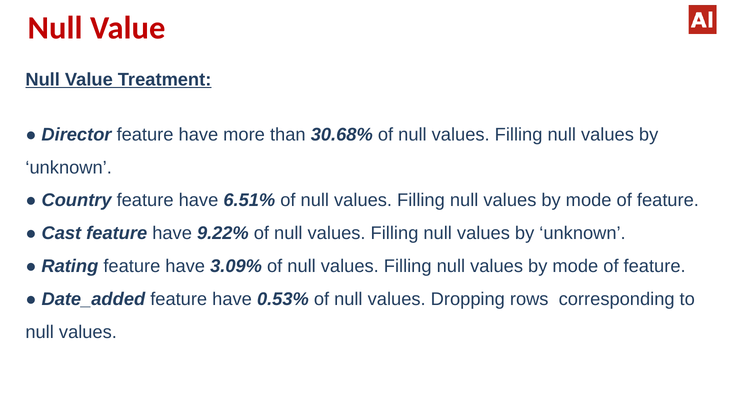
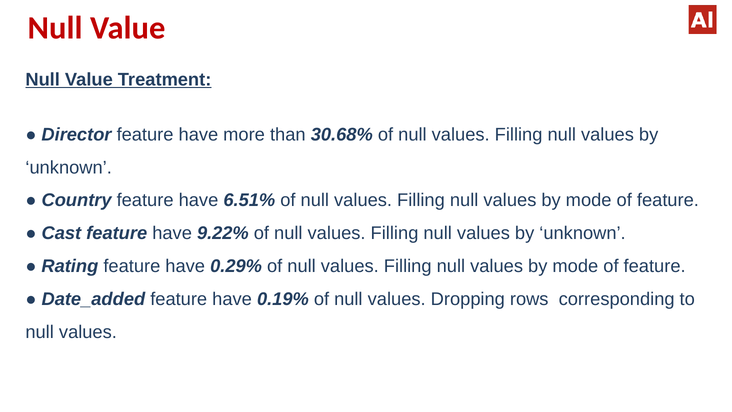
3.09%: 3.09% -> 0.29% (236, 266)
0.53%: 0.53% -> 0.19% (283, 299)
